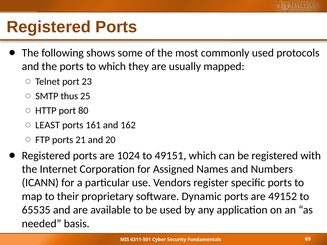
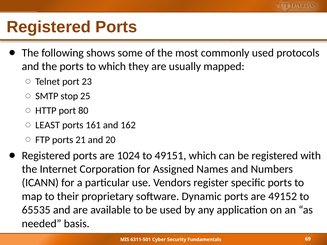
thus: thus -> stop (69, 96)
